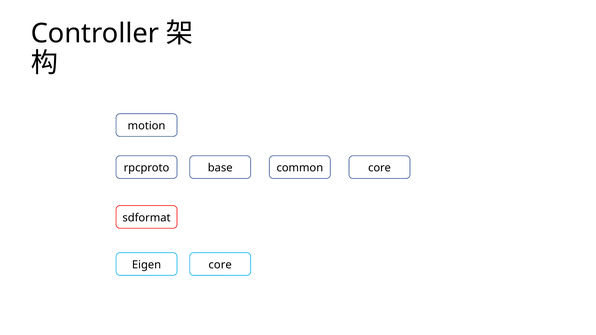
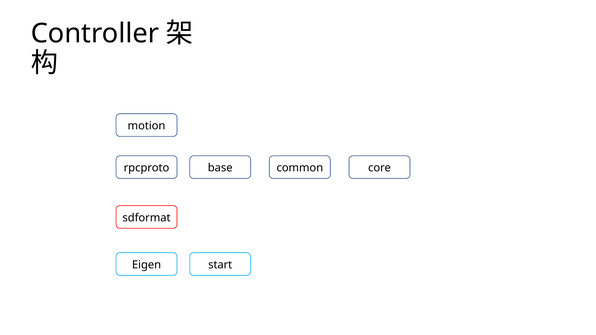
core: core -> start (220, 265)
